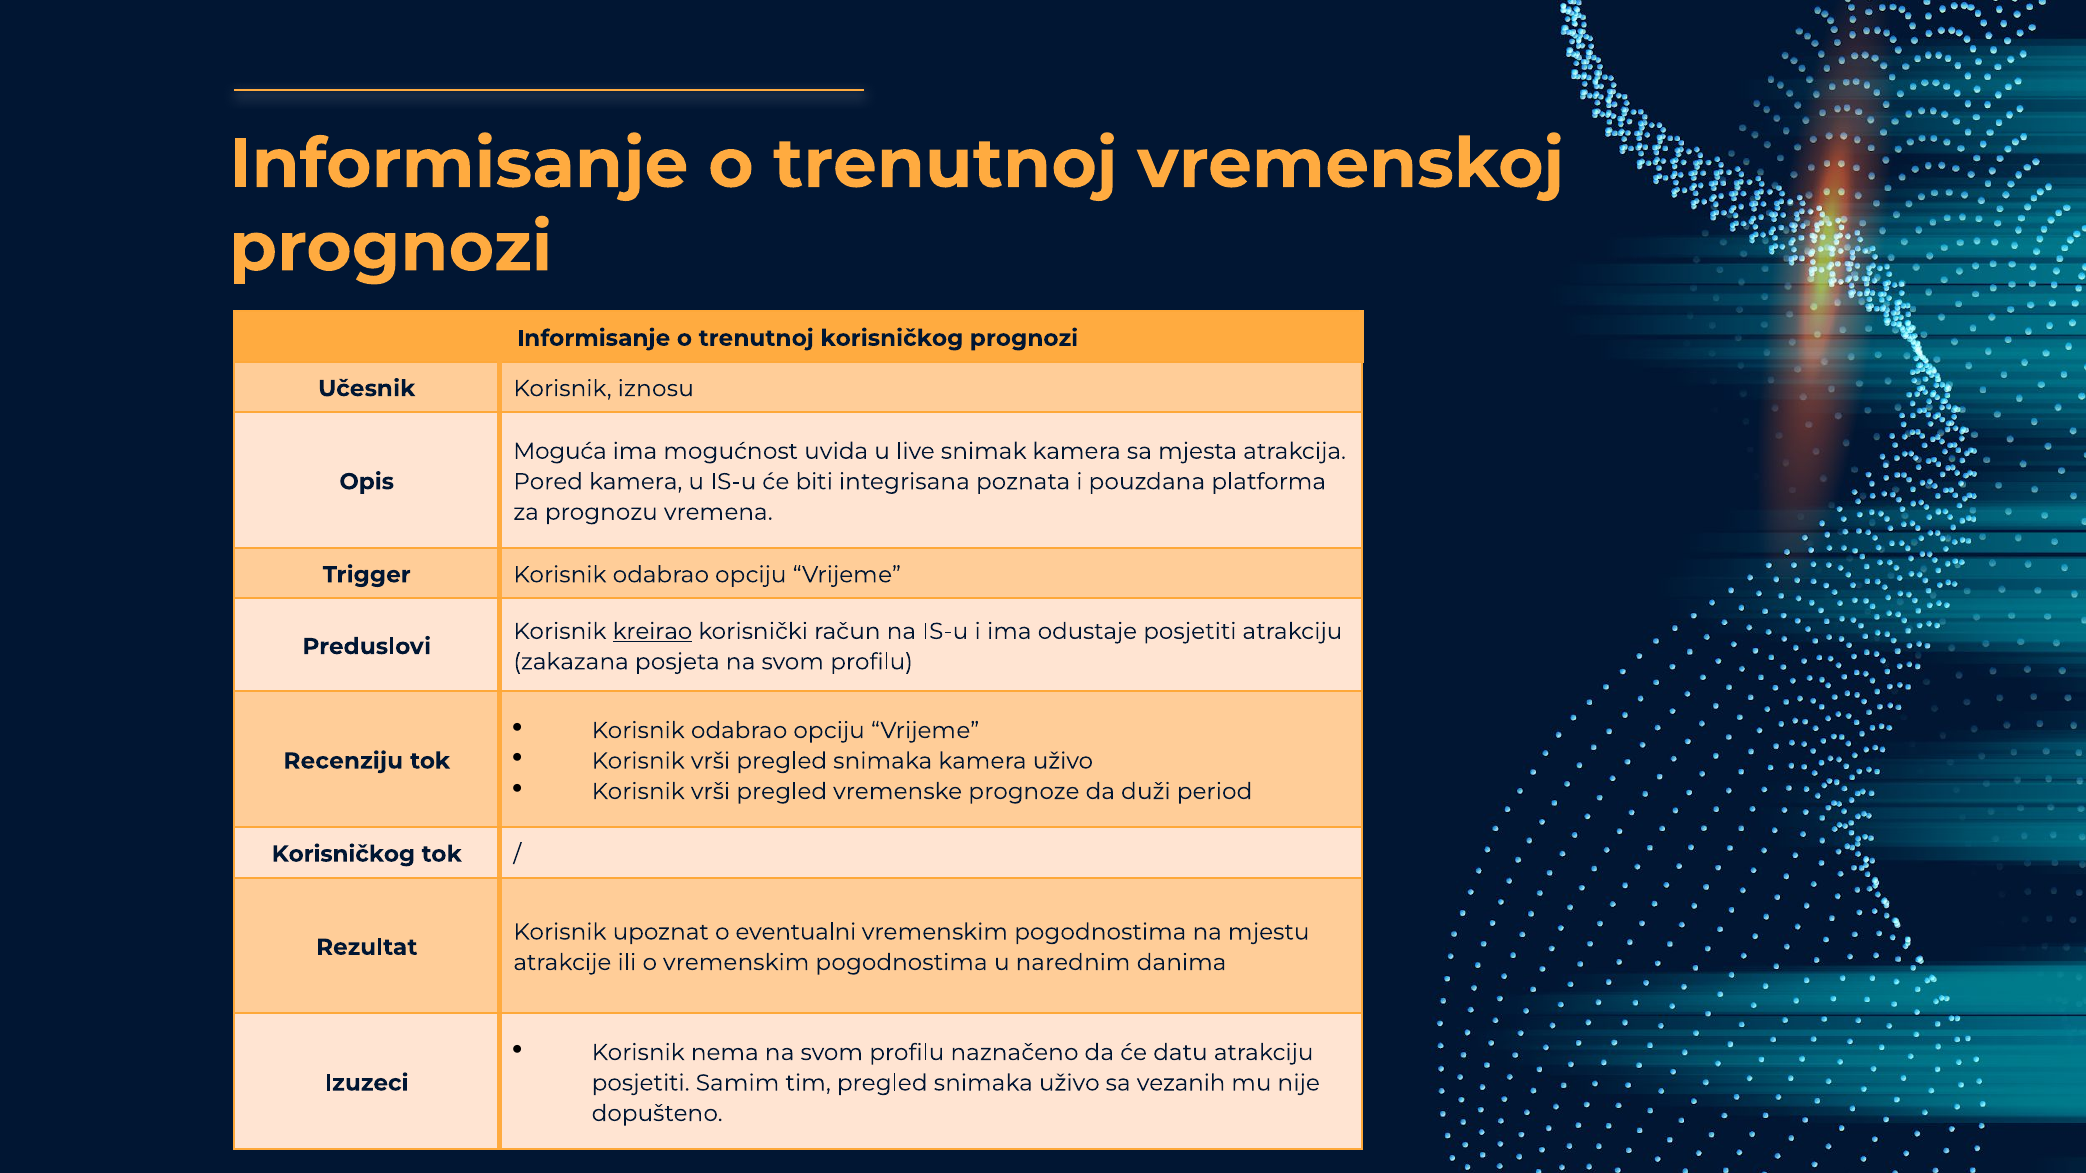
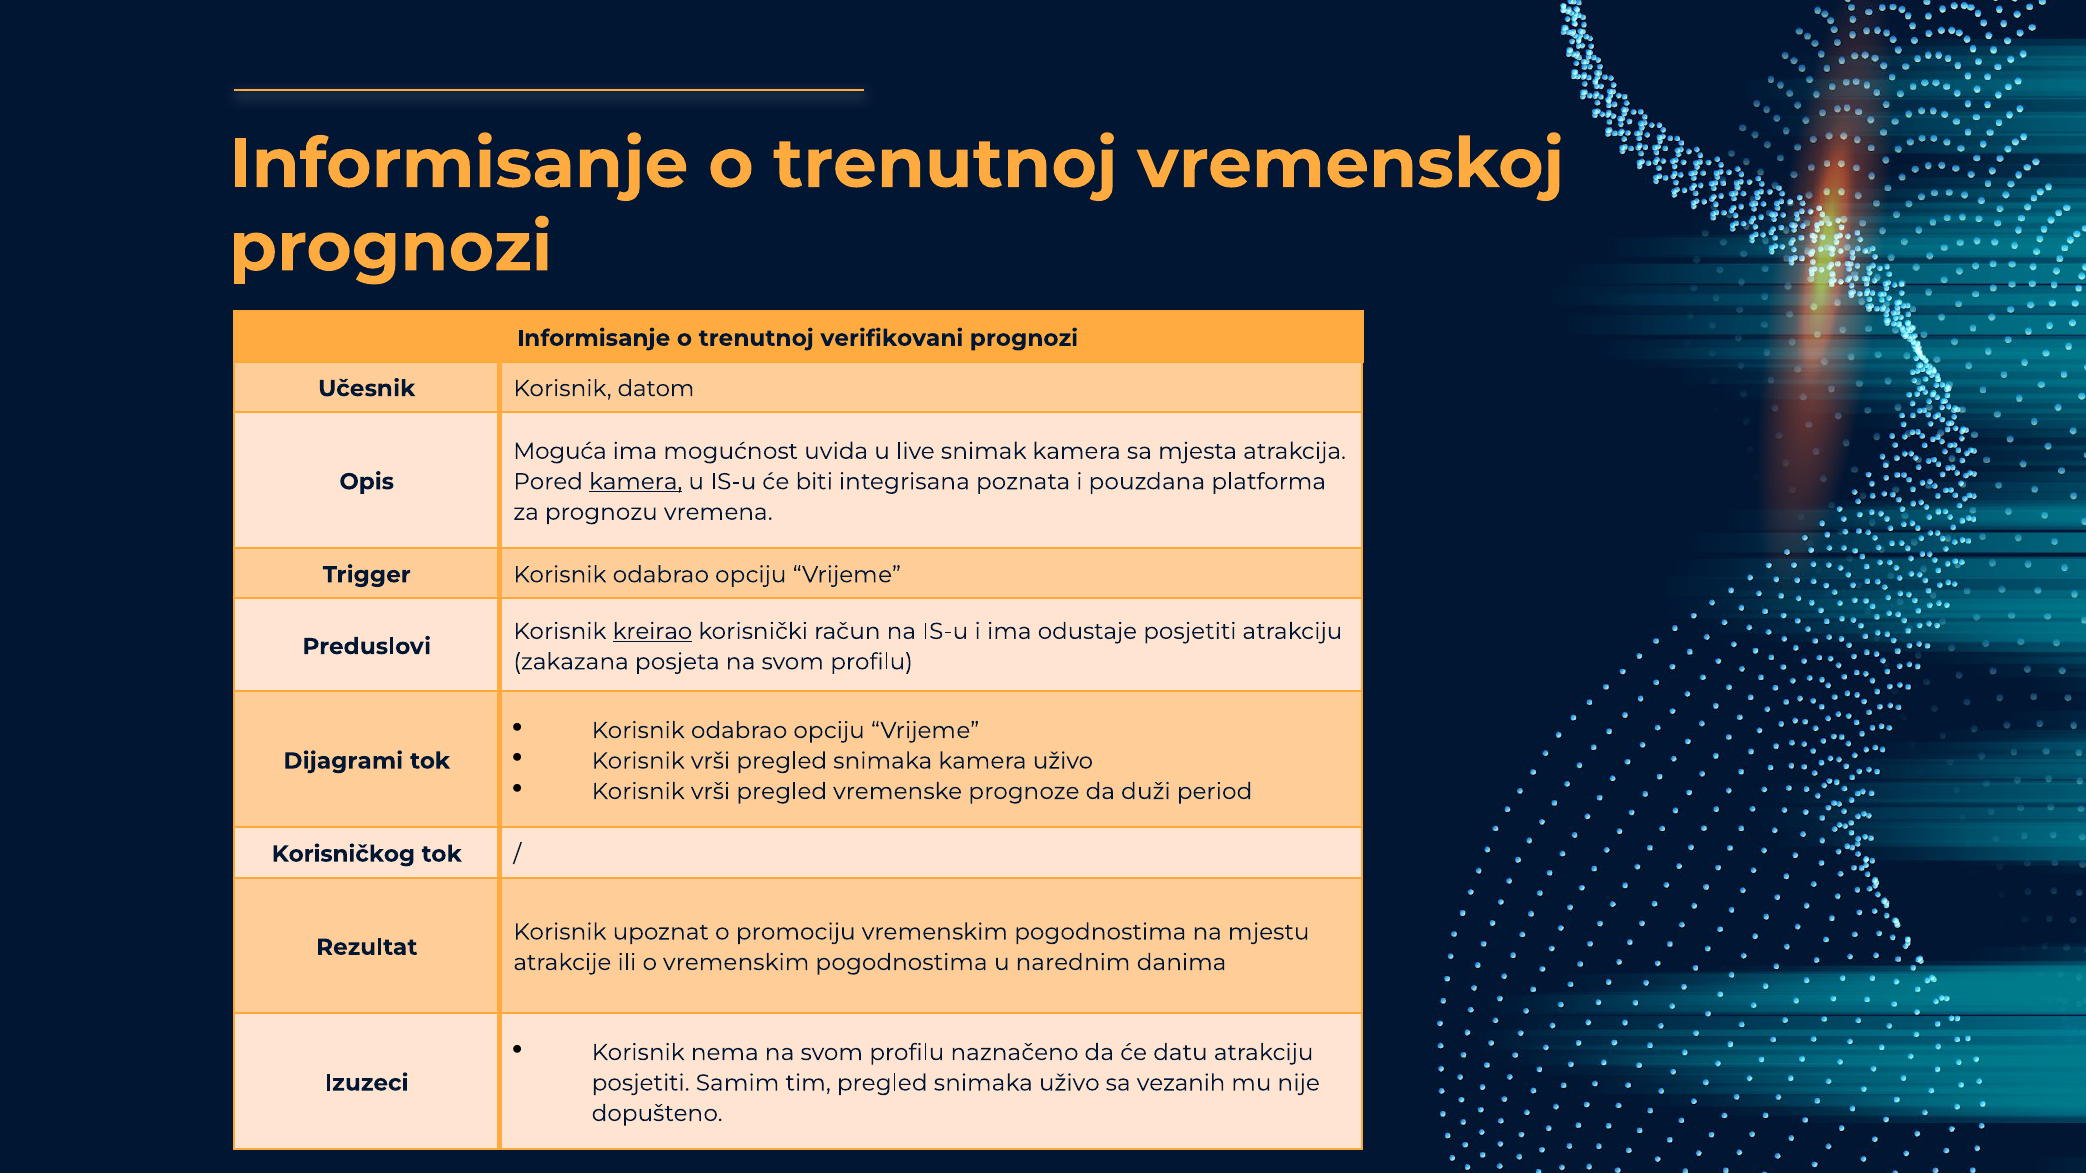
trenutnoj korisničkog: korisničkog -> verifikovani (892, 338)
iznosu: iznosu -> datom (656, 389)
kamera underline: none -> present (636, 482)
Recenziju: Recenziju -> Dijagrami (343, 761)
eventualni: eventualni -> promociju (796, 932)
